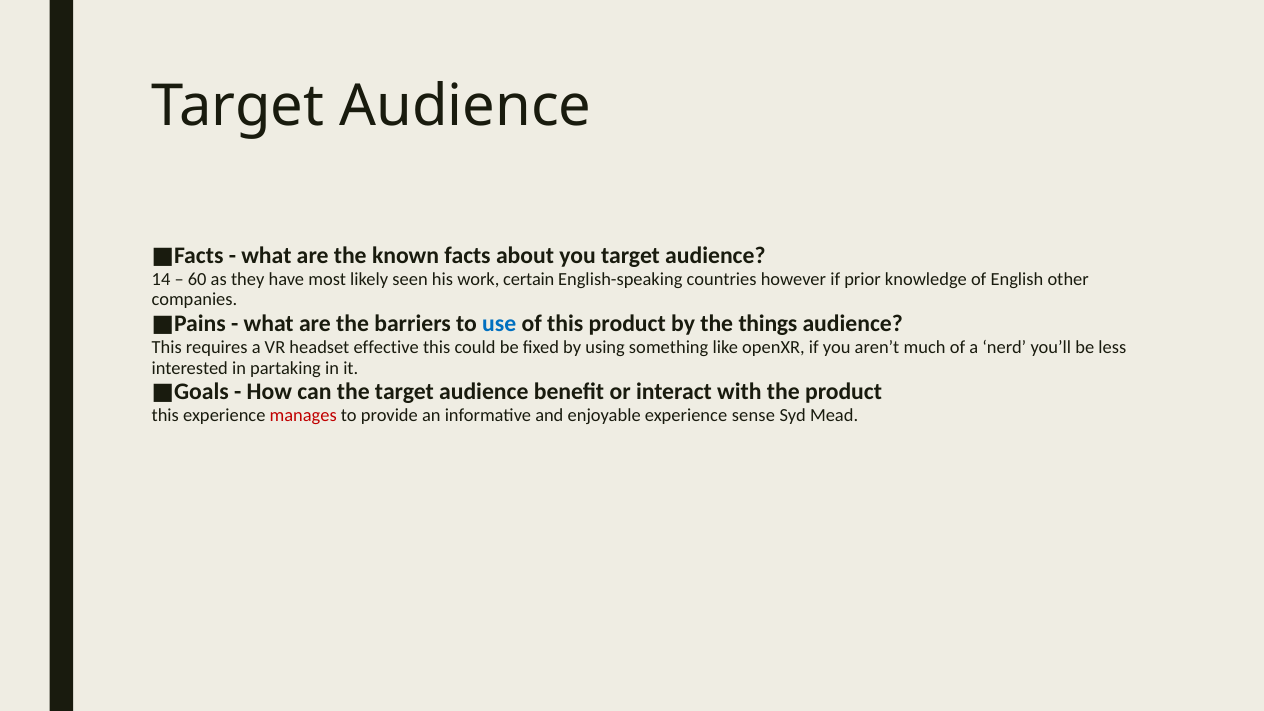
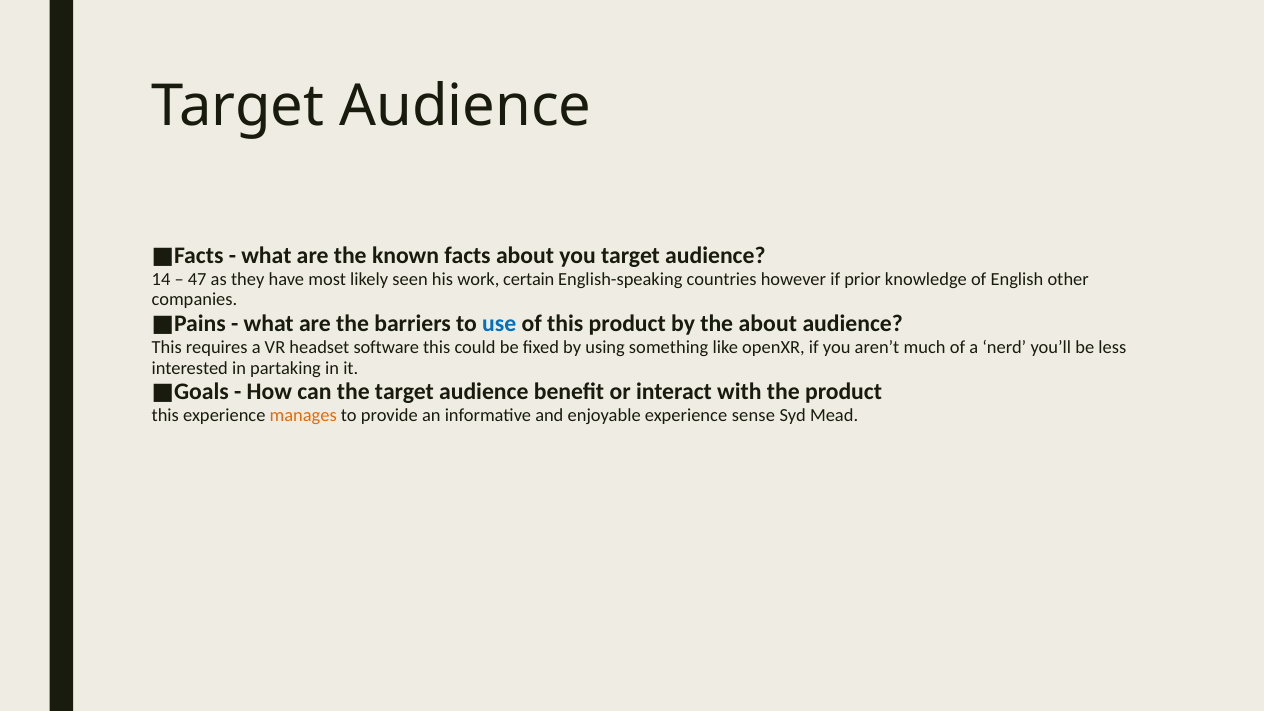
60: 60 -> 47 (197, 279)
the things: things -> about (768, 324)
effective: effective -> software (386, 347)
manages colour: red -> orange (303, 416)
